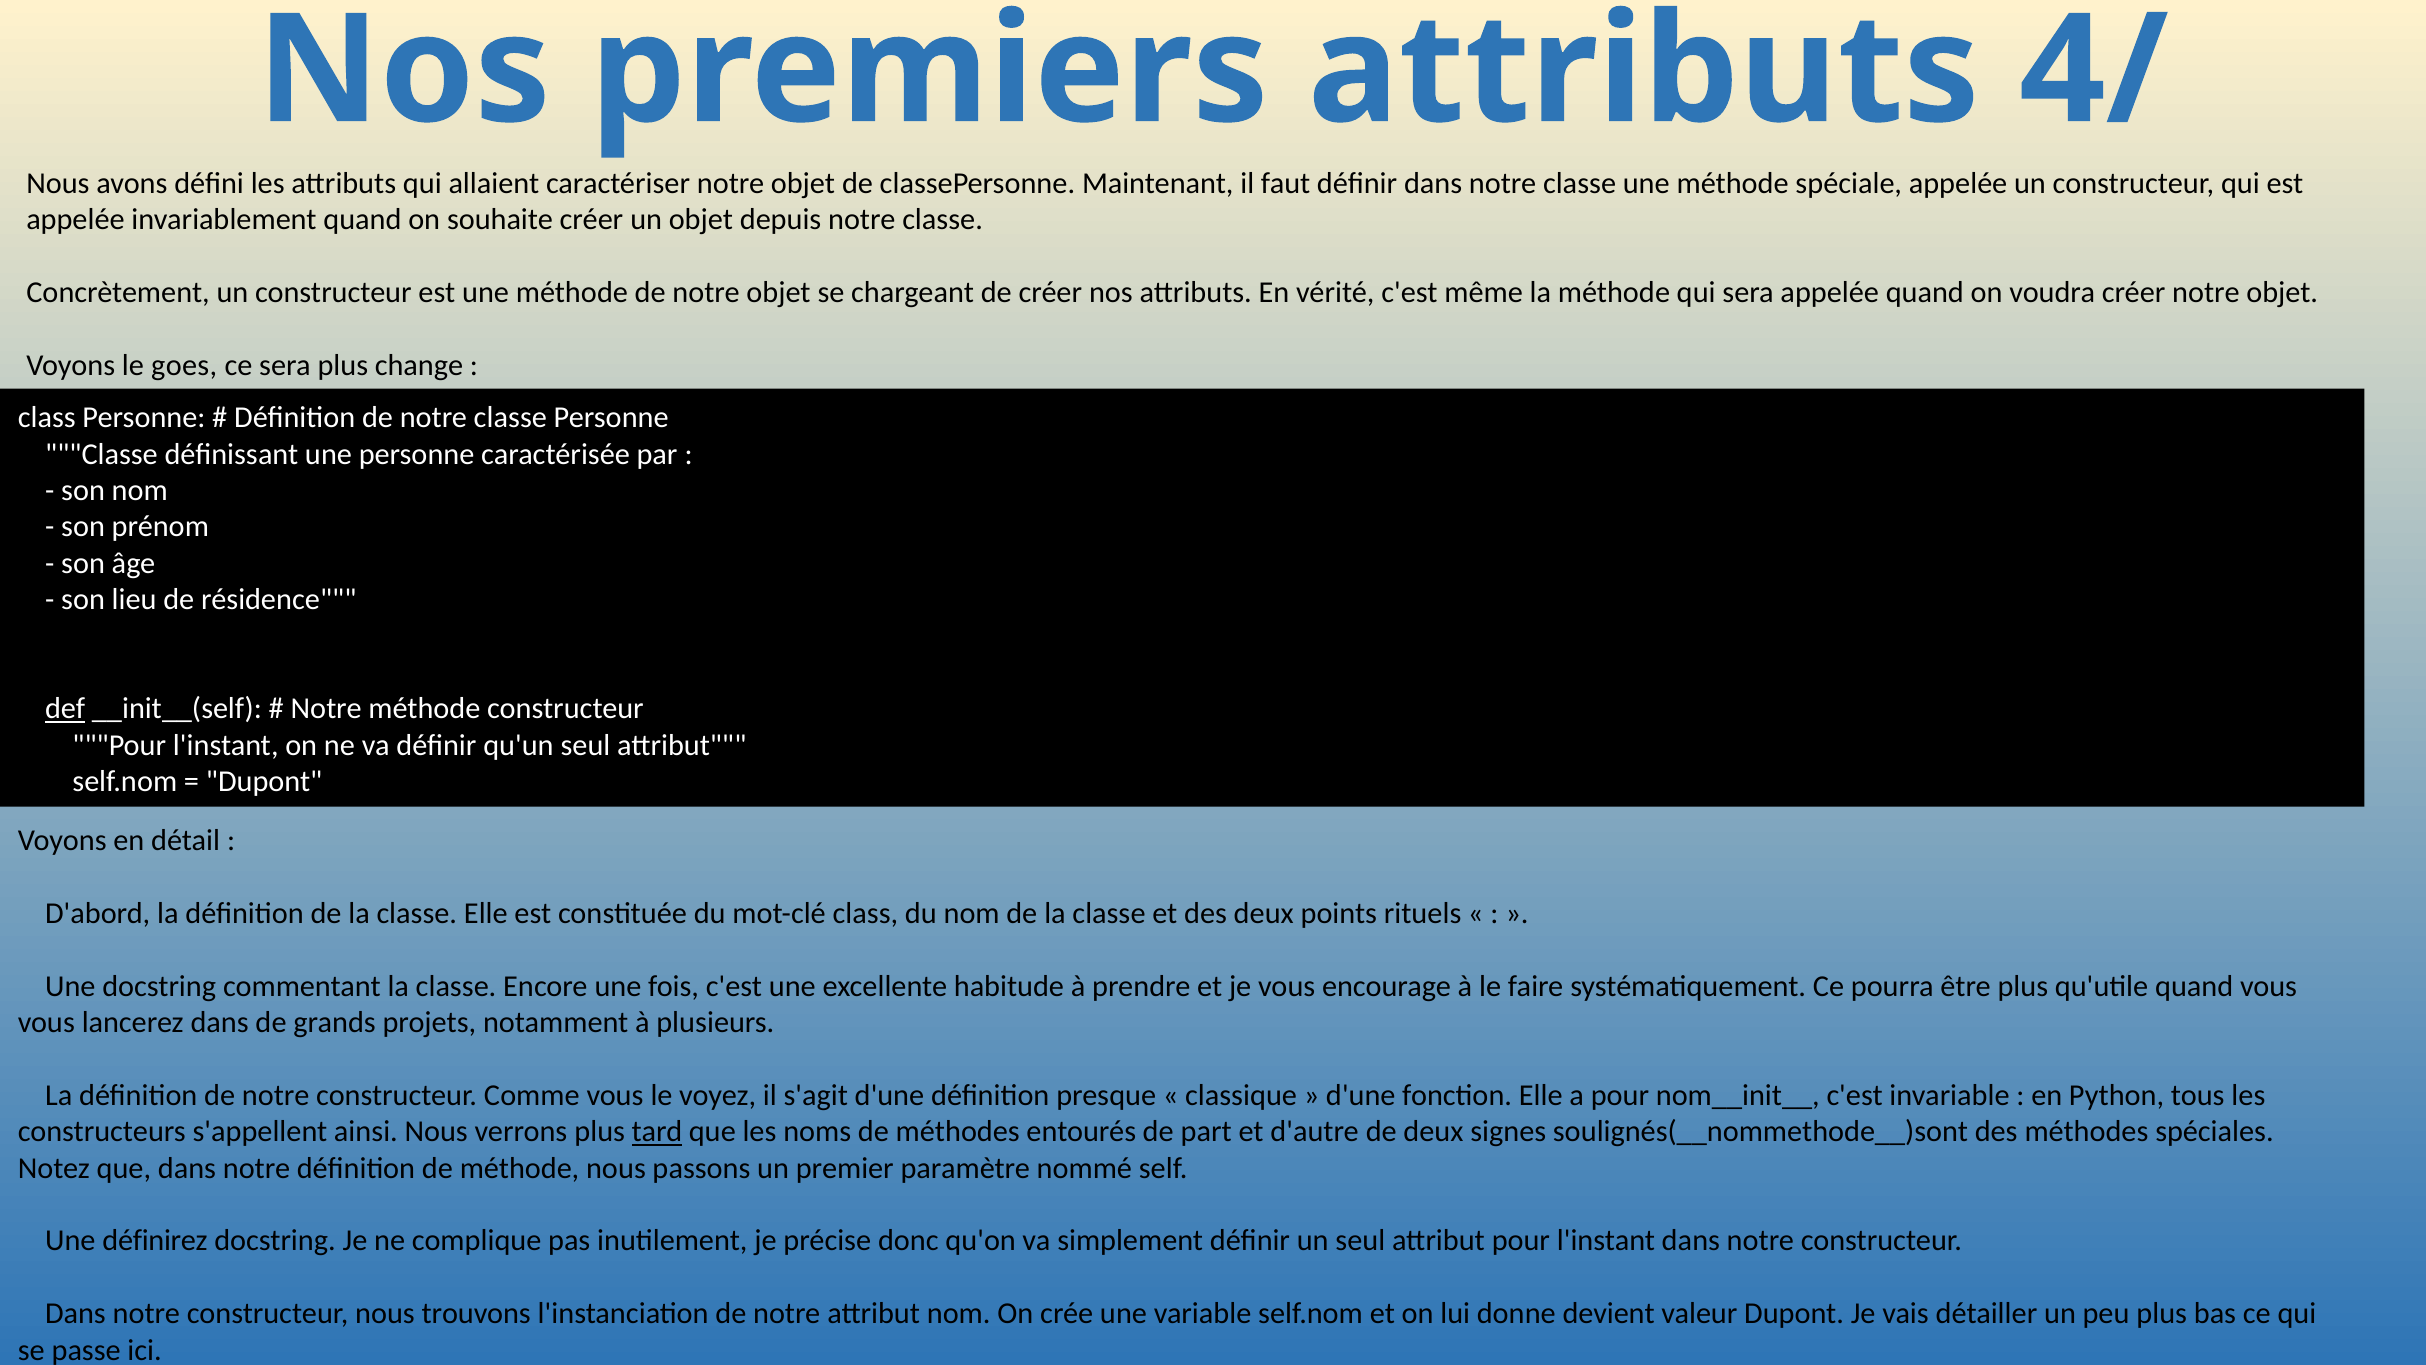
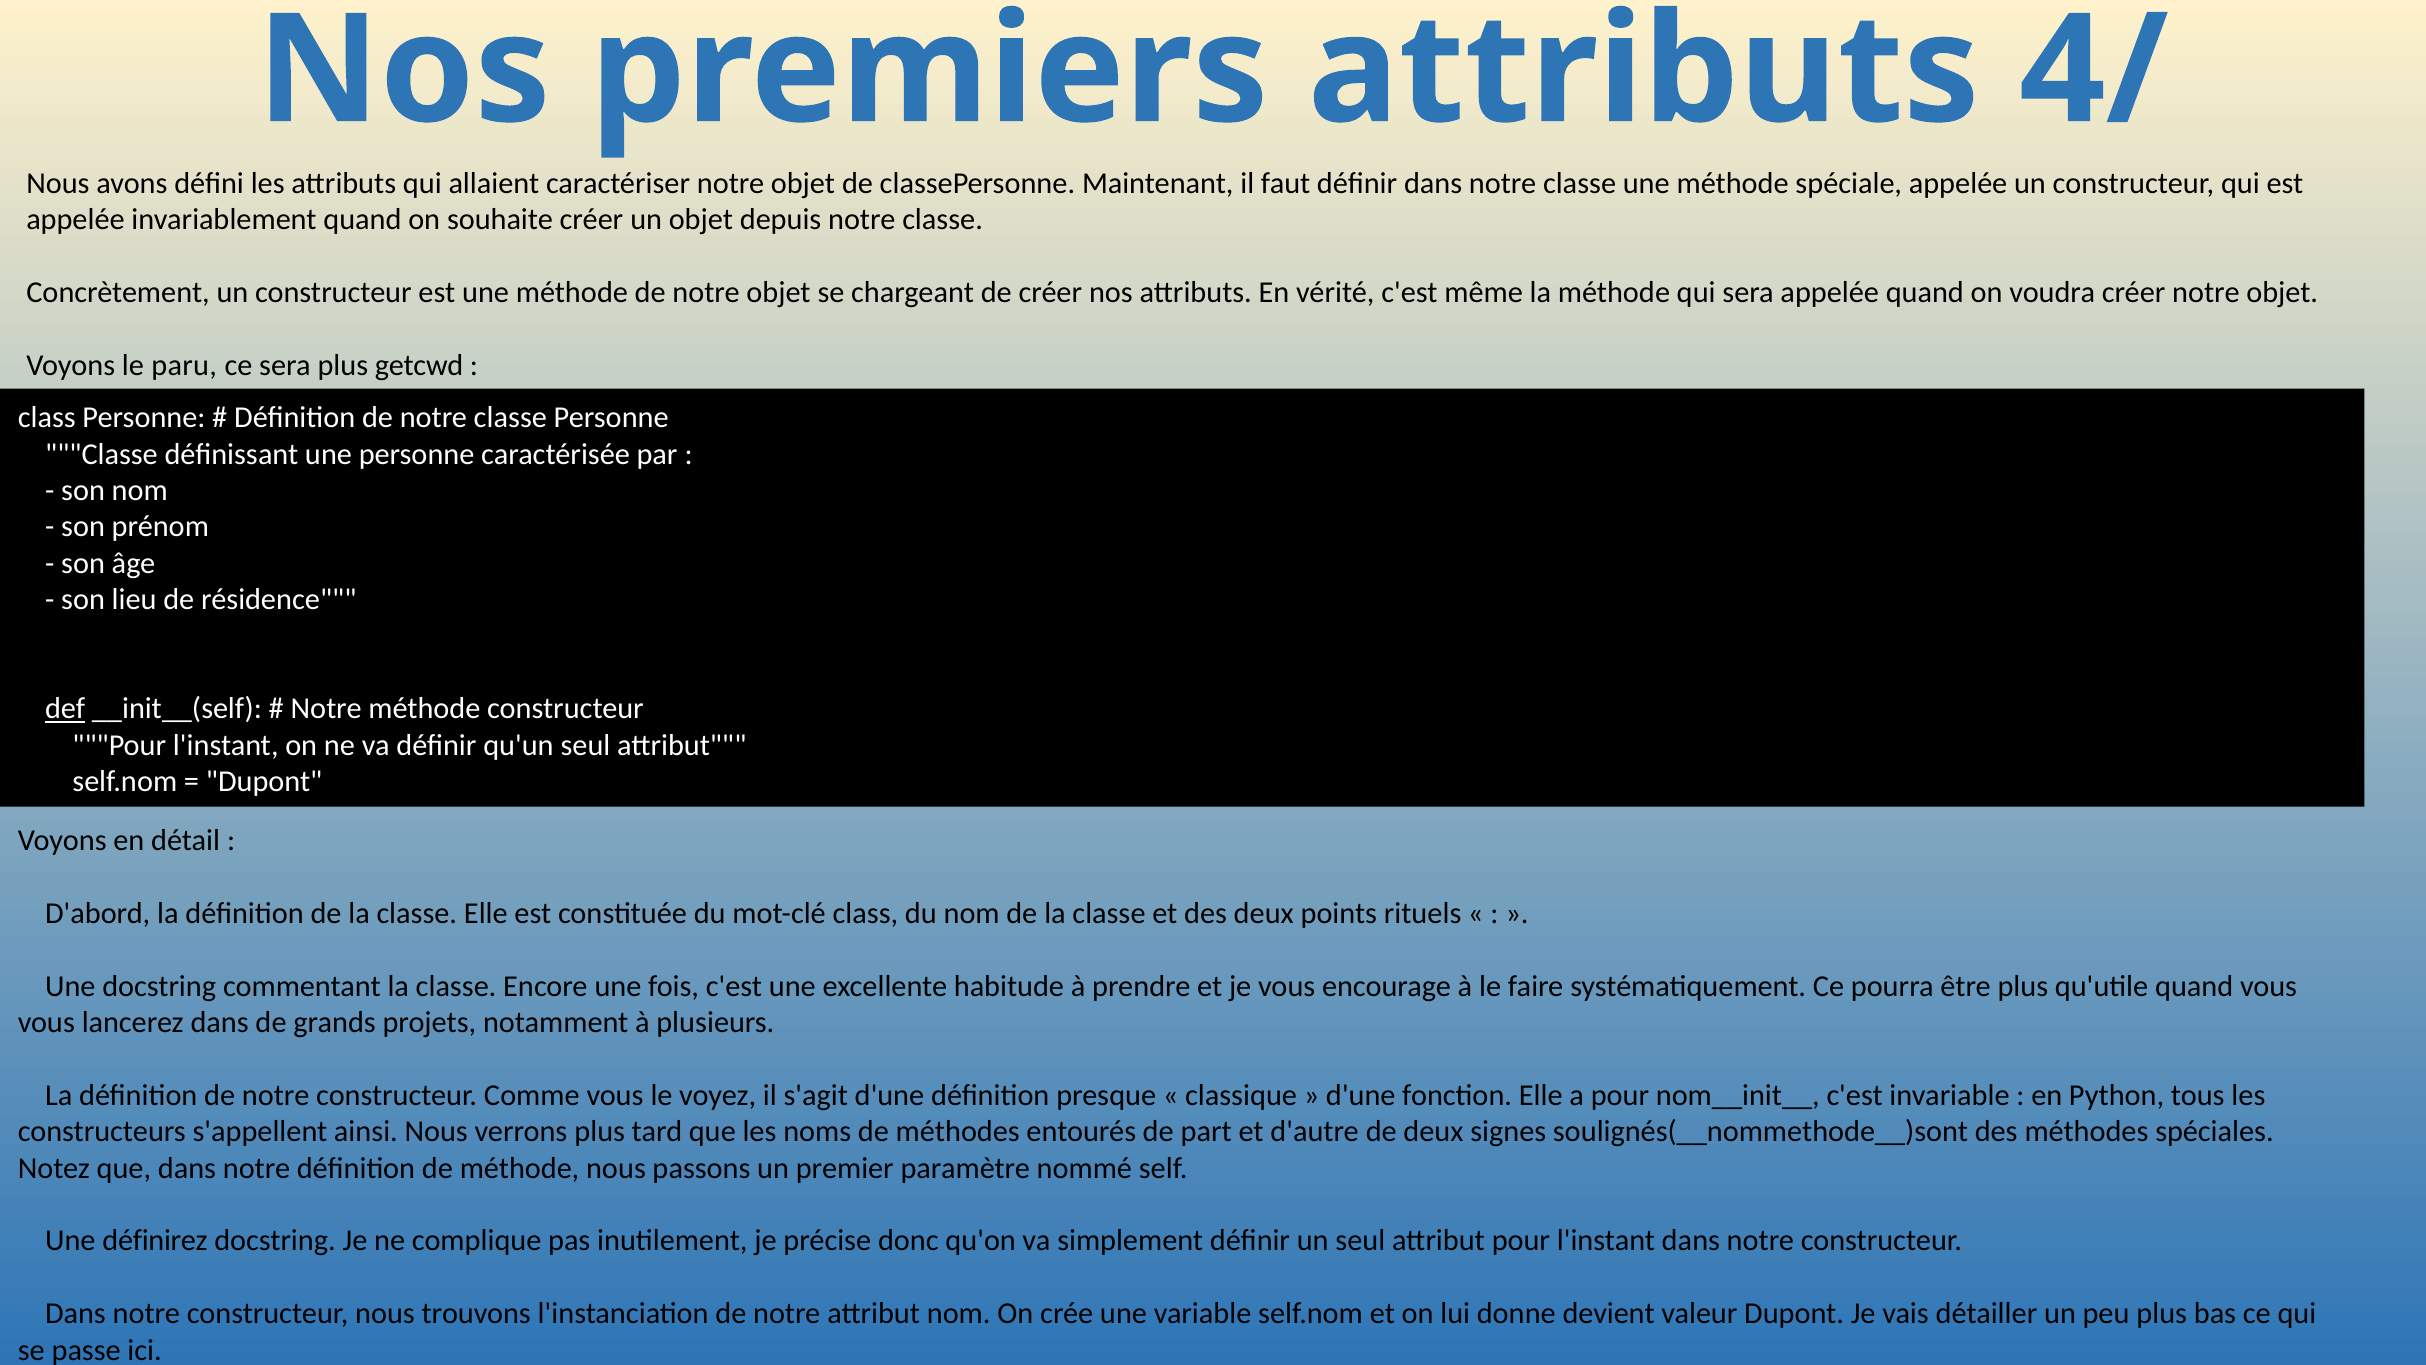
goes: goes -> paru (184, 365)
change: change -> getcwd (419, 365)
tard underline: present -> none (657, 1131)
